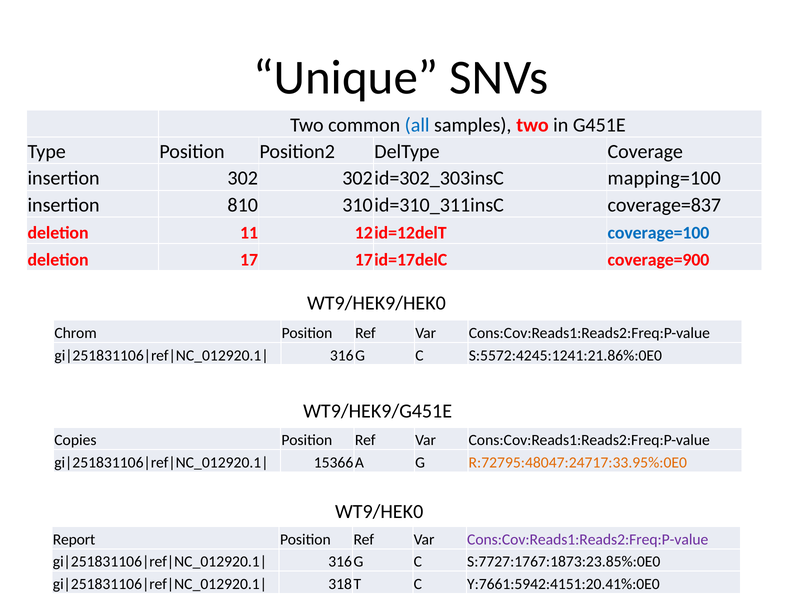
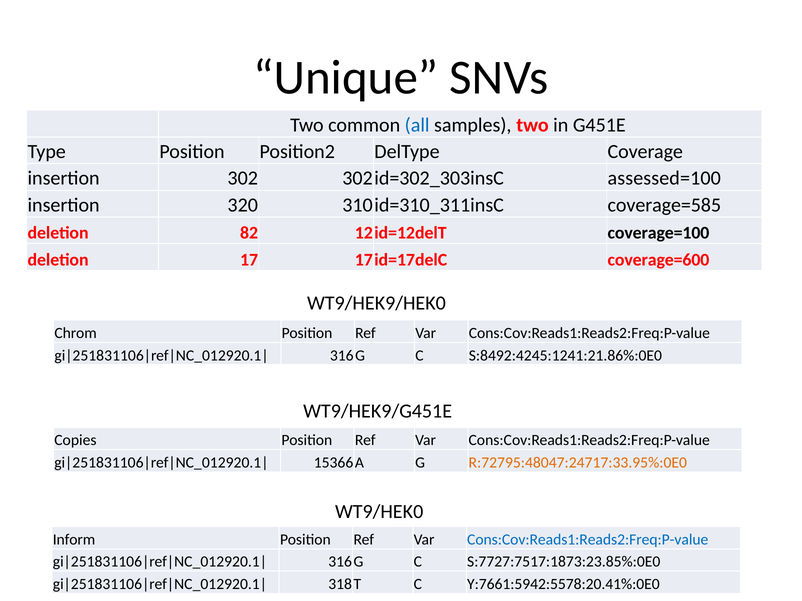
mapping=100: mapping=100 -> assessed=100 (664, 179)
810: 810 -> 320 (243, 205)
coverage=837: coverage=837 -> coverage=585 (664, 205)
11: 11 -> 82 (249, 233)
coverage=100 colour: blue -> black (658, 233)
coverage=900: coverage=900 -> coverage=600 (658, 260)
S:5572:4245:1241:21.86%:0E0: S:5572:4245:1241:21.86%:0E0 -> S:8492:4245:1241:21.86%:0E0 (565, 356)
Report: Report -> Inform (74, 540)
Cons:Cov:Reads1:Reads2:Freq:P-value colour: purple -> blue (588, 540)
S:7727:1767:1873:23.85%:0E0: S:7727:1767:1873:23.85%:0E0 -> S:7727:7517:1873:23.85%:0E0 (564, 562)
Y:7661:5942:4151:20.41%:0E0: Y:7661:5942:4151:20.41%:0E0 -> Y:7661:5942:5578:20.41%:0E0 (563, 585)
